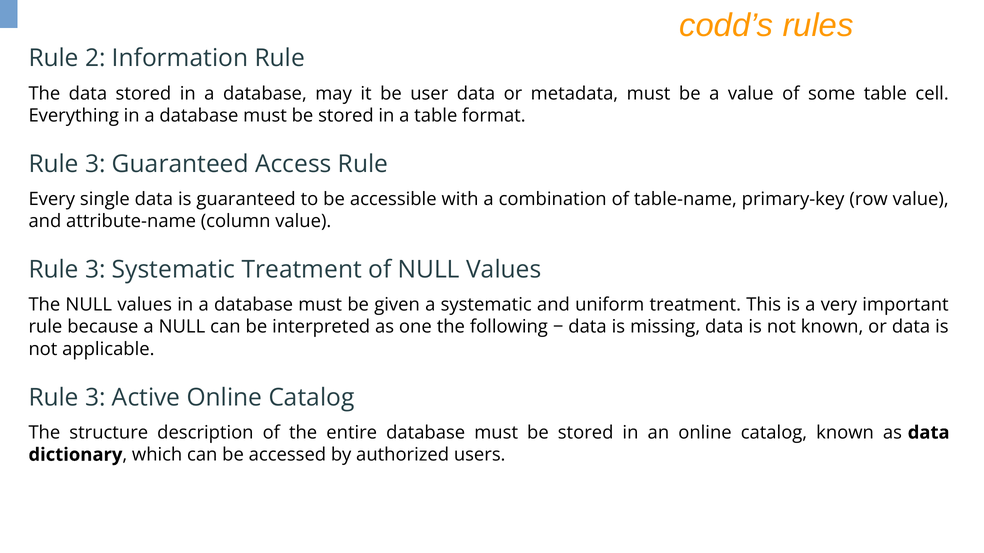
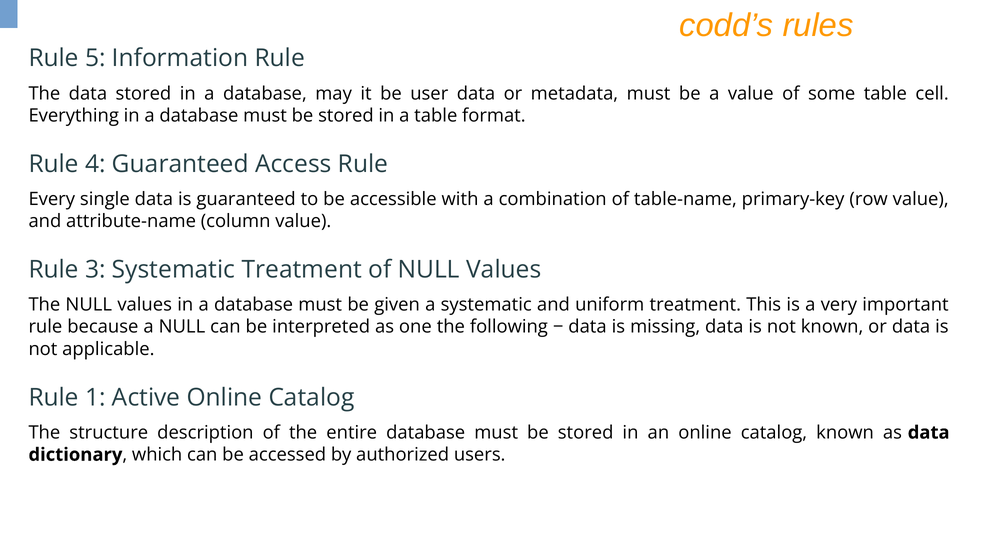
2: 2 -> 5 (95, 58)
3: 3 -> 4 (95, 164)
3: 3 -> 1 (95, 398)
